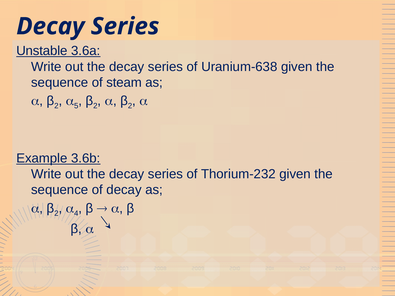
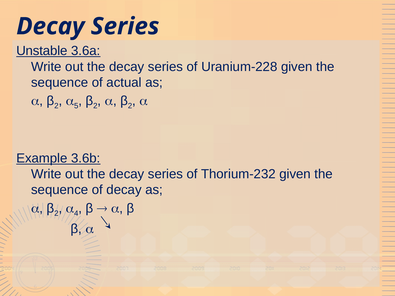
Uranium-638: Uranium-638 -> Uranium-228 (239, 67)
steam: steam -> actual (124, 83)
